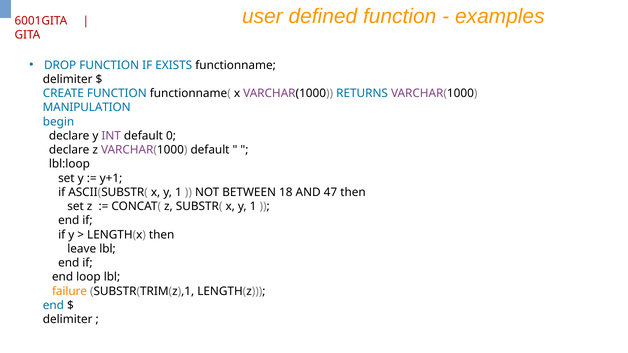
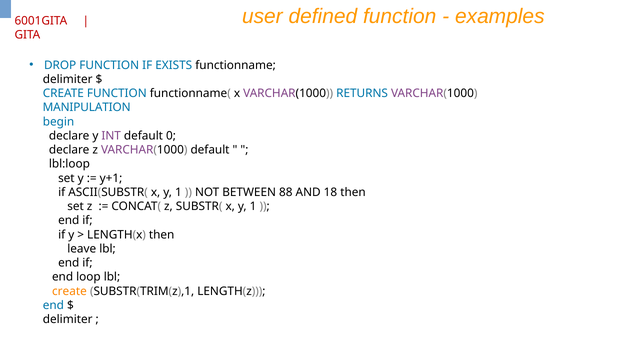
18: 18 -> 88 (286, 192)
47: 47 -> 18 (330, 192)
failure: failure -> create (69, 291)
